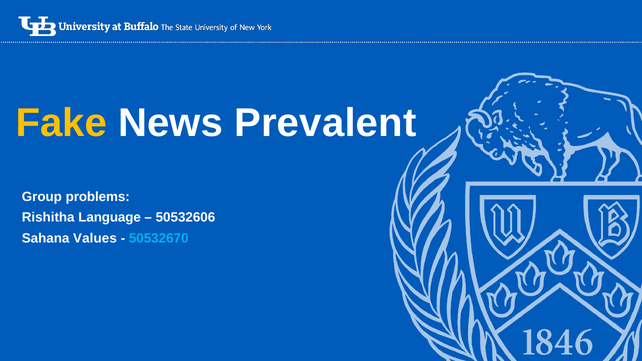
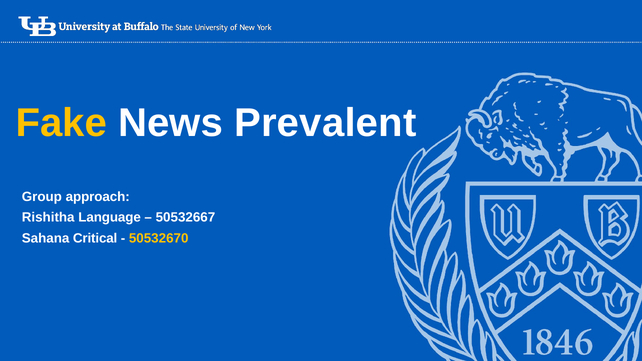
problems: problems -> approach (98, 197)
50532606: 50532606 -> 50532667 (185, 218)
Values: Values -> Critical (95, 238)
50532670 colour: light blue -> yellow (159, 238)
